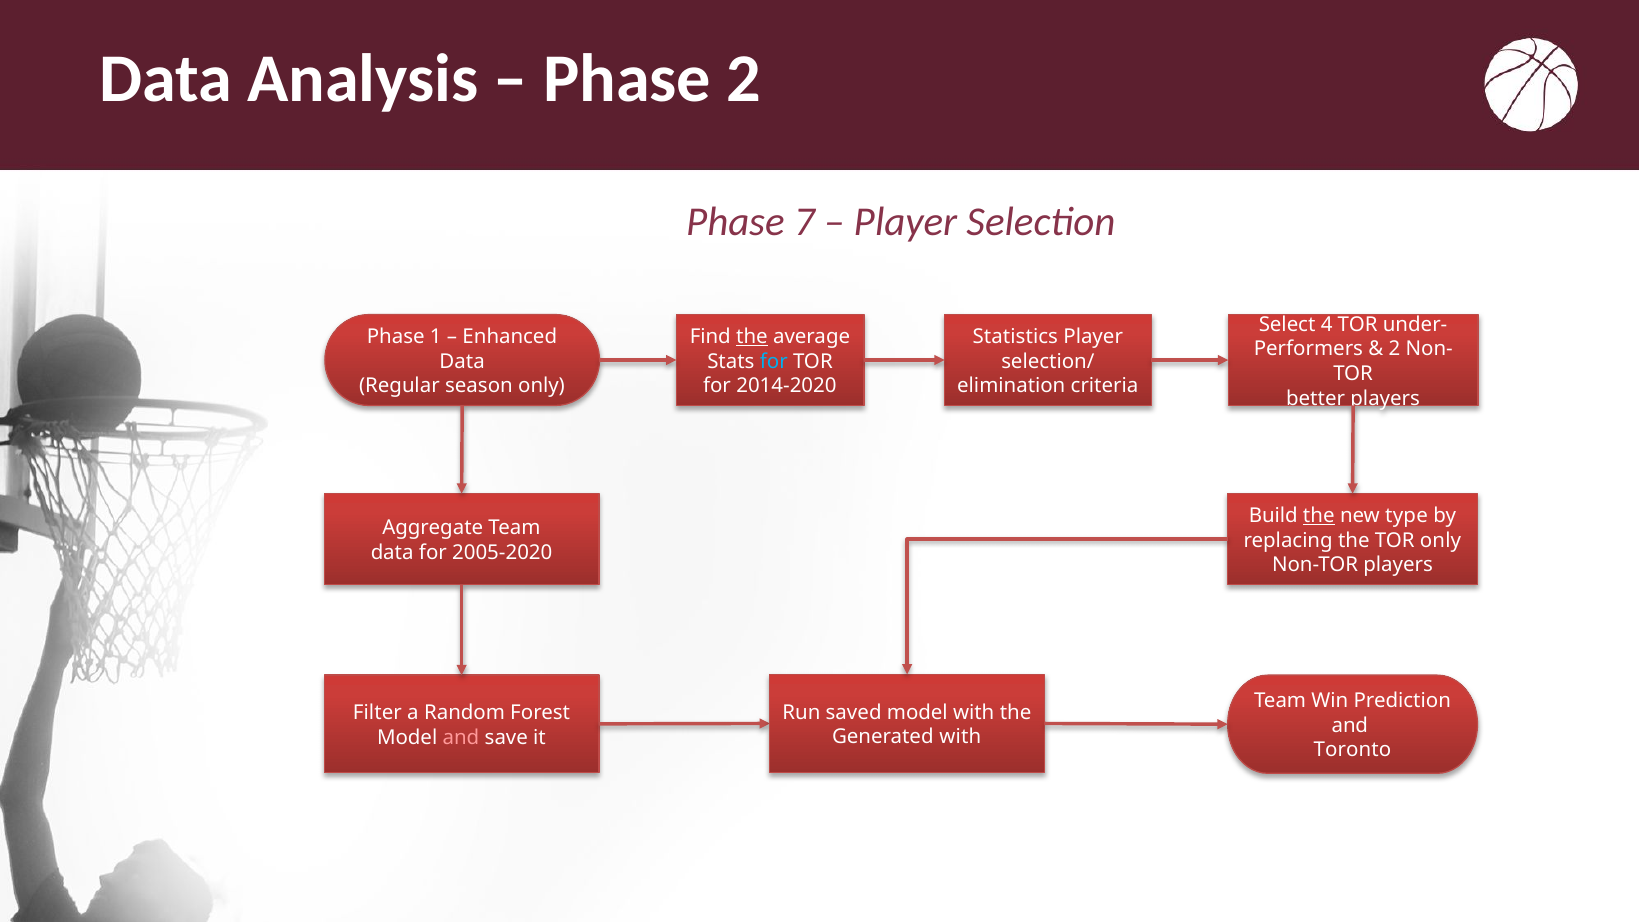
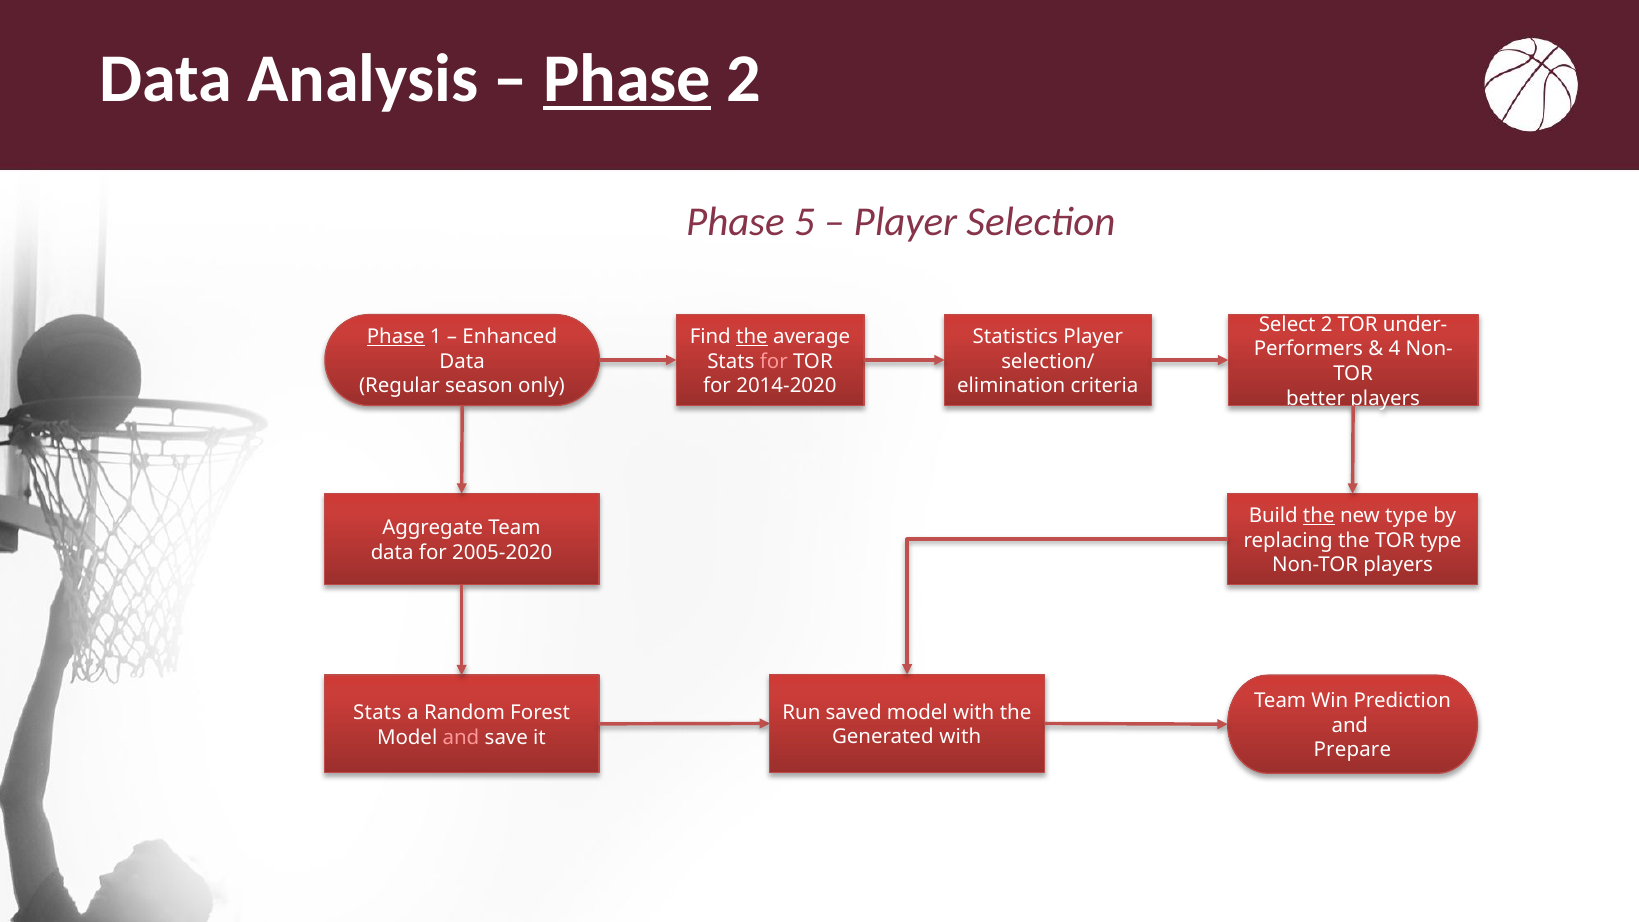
Phase underline: none -> present (627, 79)
7: 7 -> 5 (804, 222)
Select 4: 4 -> 2 (1327, 325)
Phase underline: none -> present (396, 337)
2: 2 -> 4 (1394, 349)
for colour: light blue -> pink (774, 362)
TOR only: only -> type (1441, 541)
Filter: Filter -> Stats (377, 713)
Toronto: Toronto -> Prepare (1352, 750)
